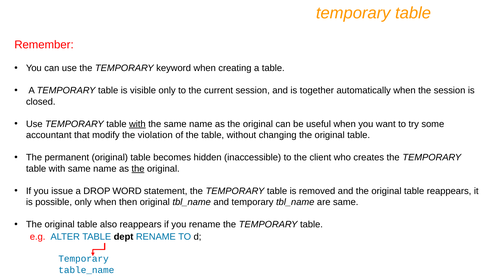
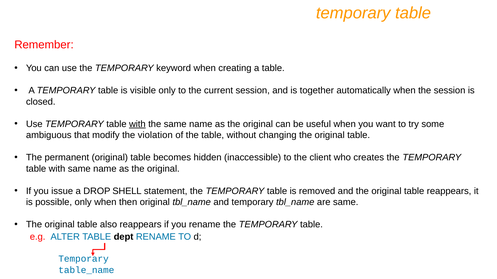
accountant: accountant -> ambiguous (49, 135)
the underline: present -> none (138, 169)
WORD: WORD -> SHELL (127, 191)
